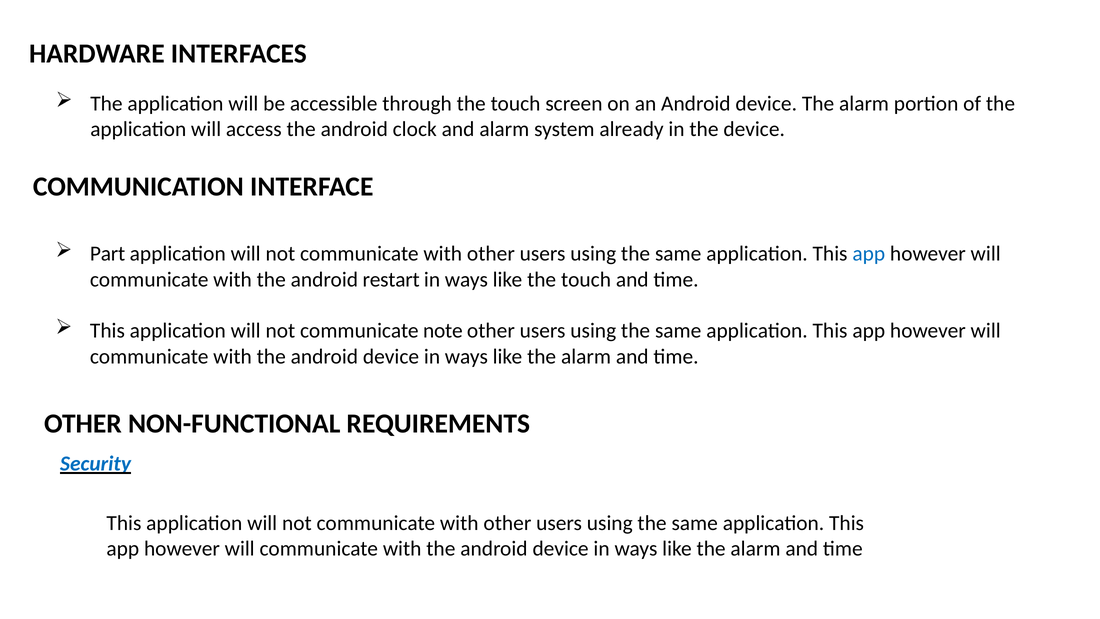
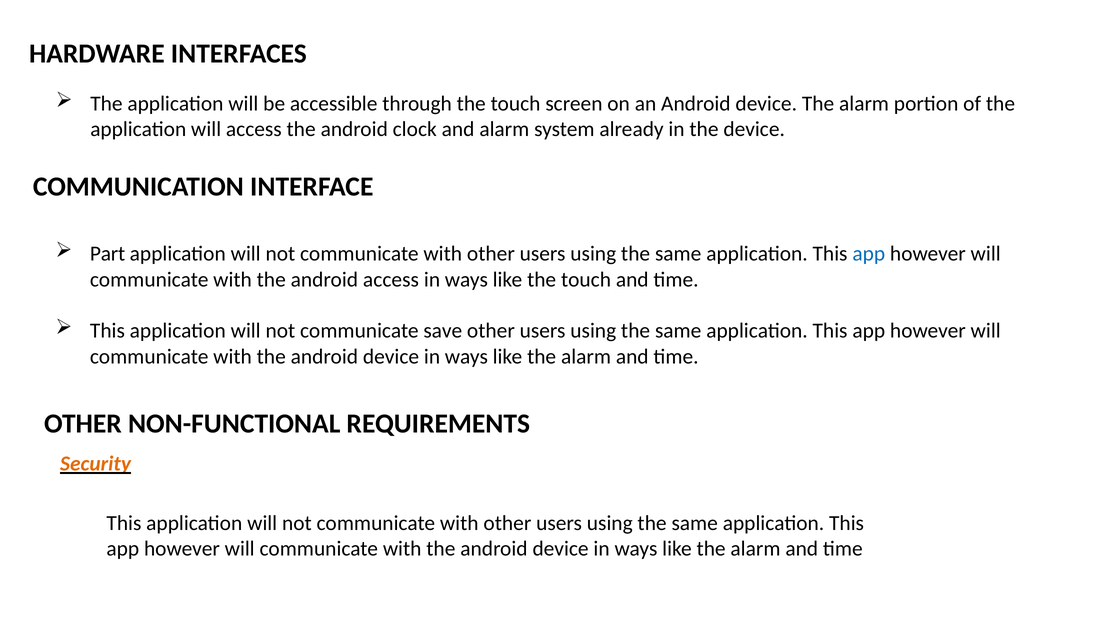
android restart: restart -> access (391, 279)
note: note -> save (443, 331)
Security colour: blue -> orange (96, 464)
